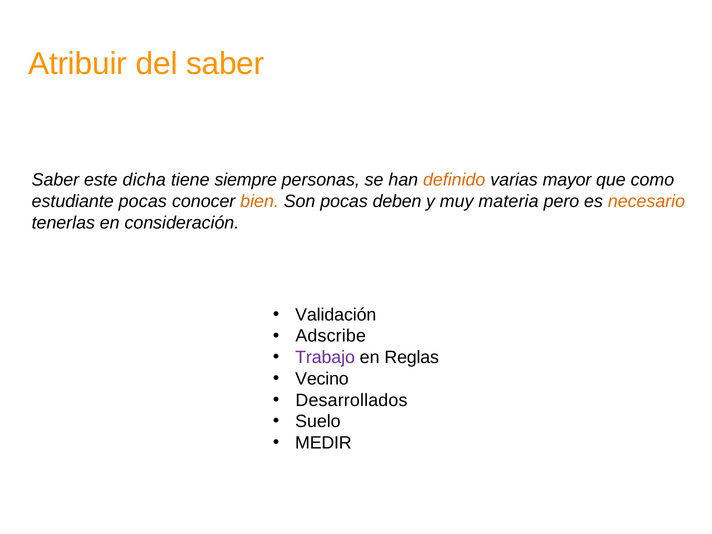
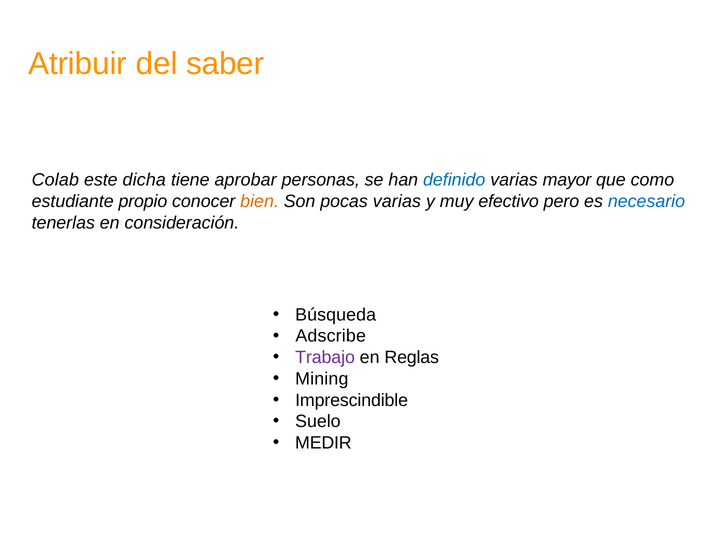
Saber: Saber -> Colab (55, 180)
siempre: siempre -> aprobar (246, 180)
definido colour: orange -> blue (454, 180)
estudiante pocas: pocas -> propio (143, 201)
pocas deben: deben -> varias (397, 201)
materia: materia -> efectivo (509, 201)
necesario colour: orange -> blue (646, 201)
Validación: Validación -> Búsqueda (336, 315)
Vecino: Vecino -> Mining (322, 379)
Desarrollados: Desarrollados -> Imprescindible (352, 400)
